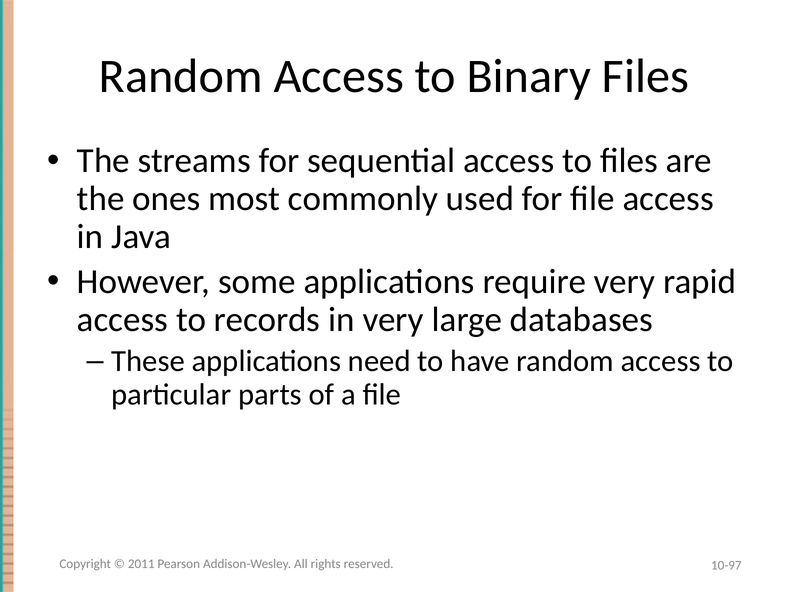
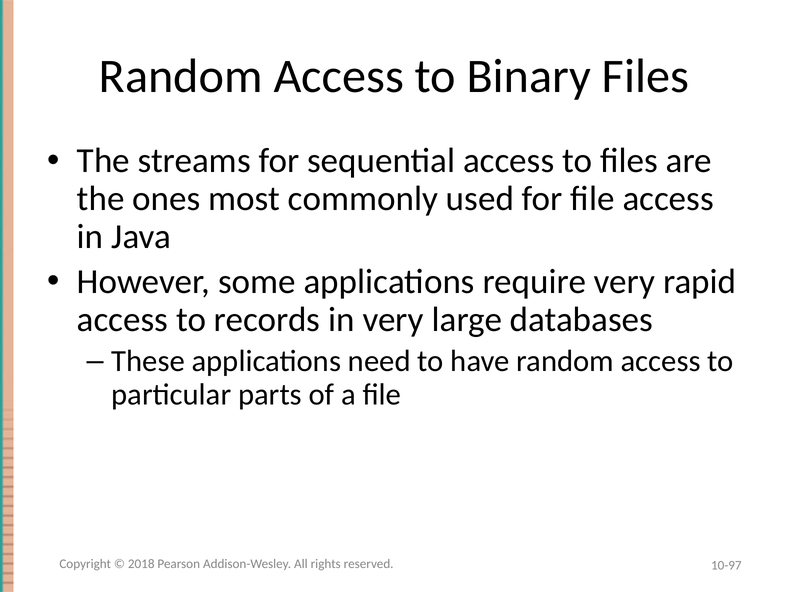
2011: 2011 -> 2018 (141, 564)
